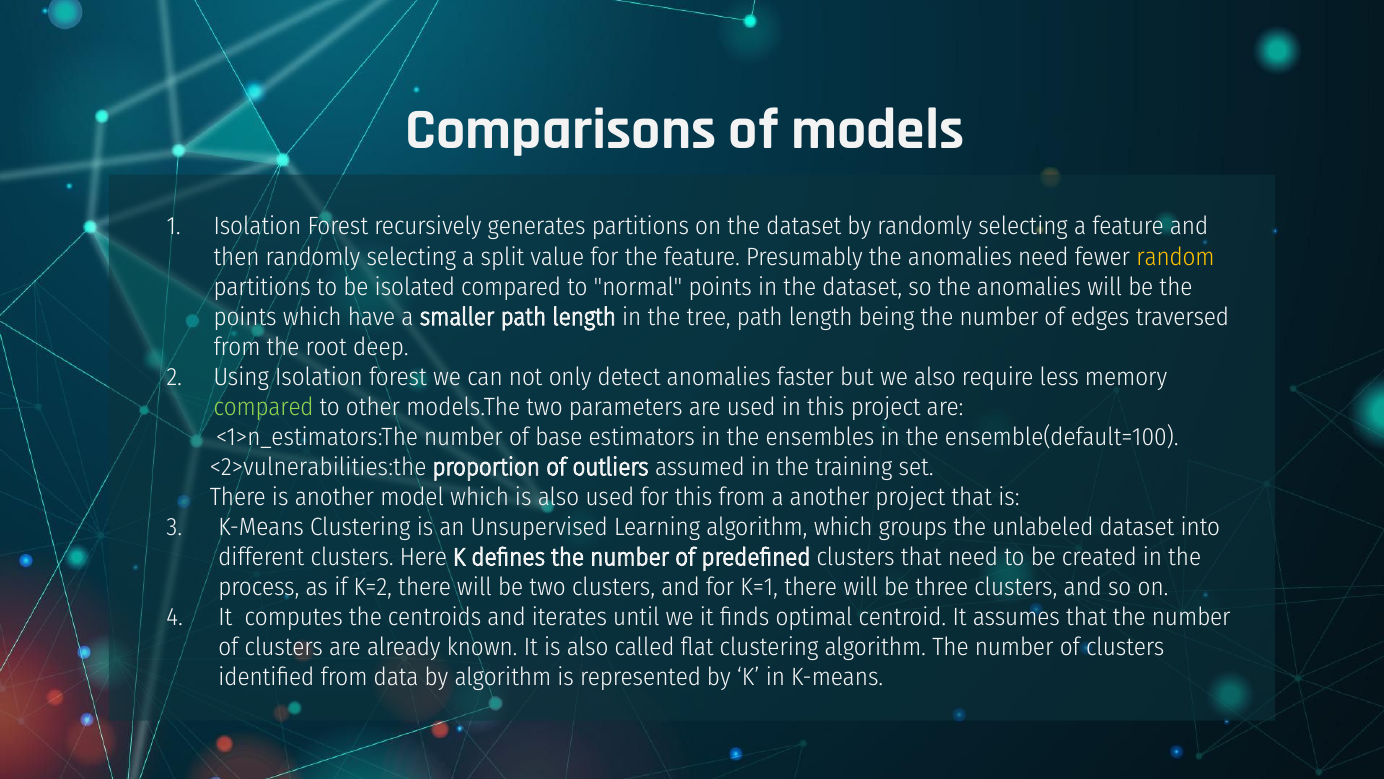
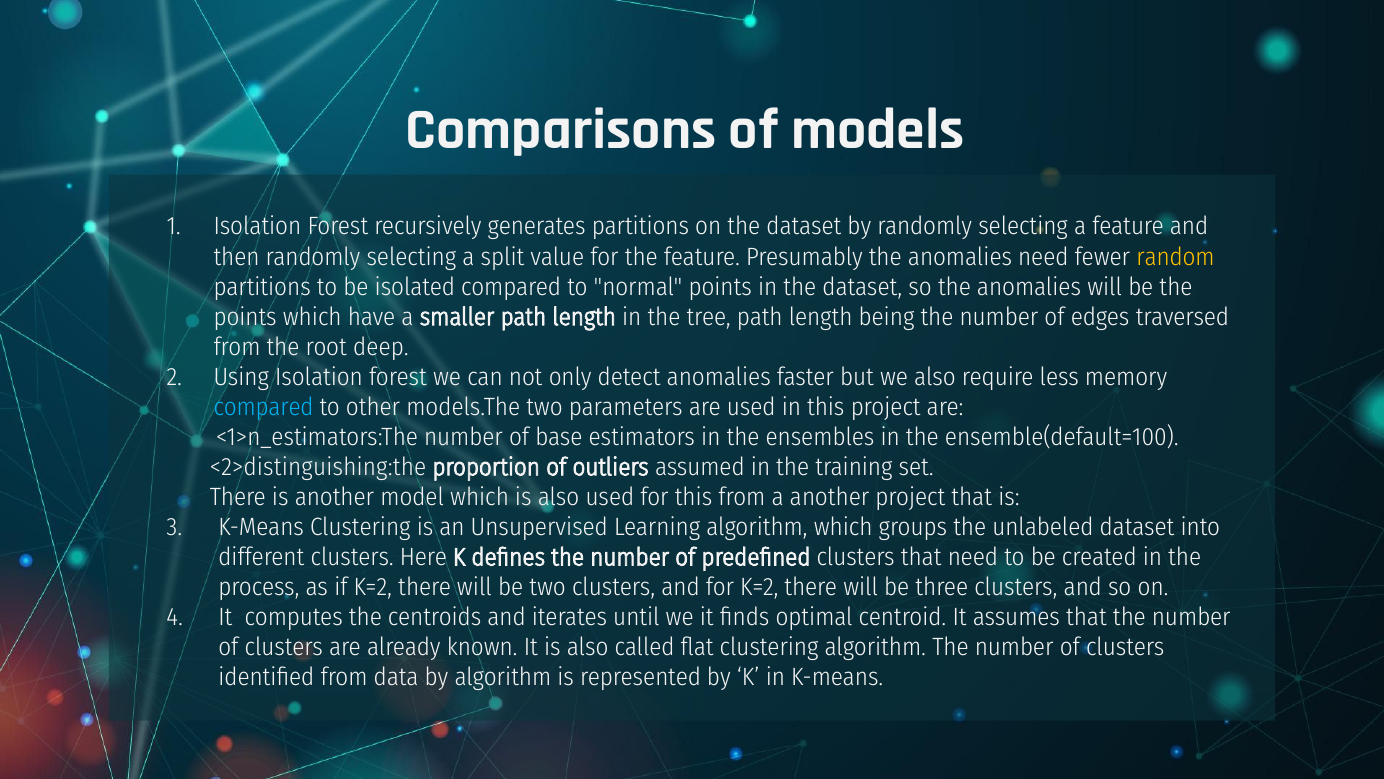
compared colour: light green -> light blue (264, 407)
<2>vulnerabilities:the: <2>vulnerabilities:the -> <2>distinguishing:the (318, 467)
for K=1: K=1 -> K=2 (759, 587)
